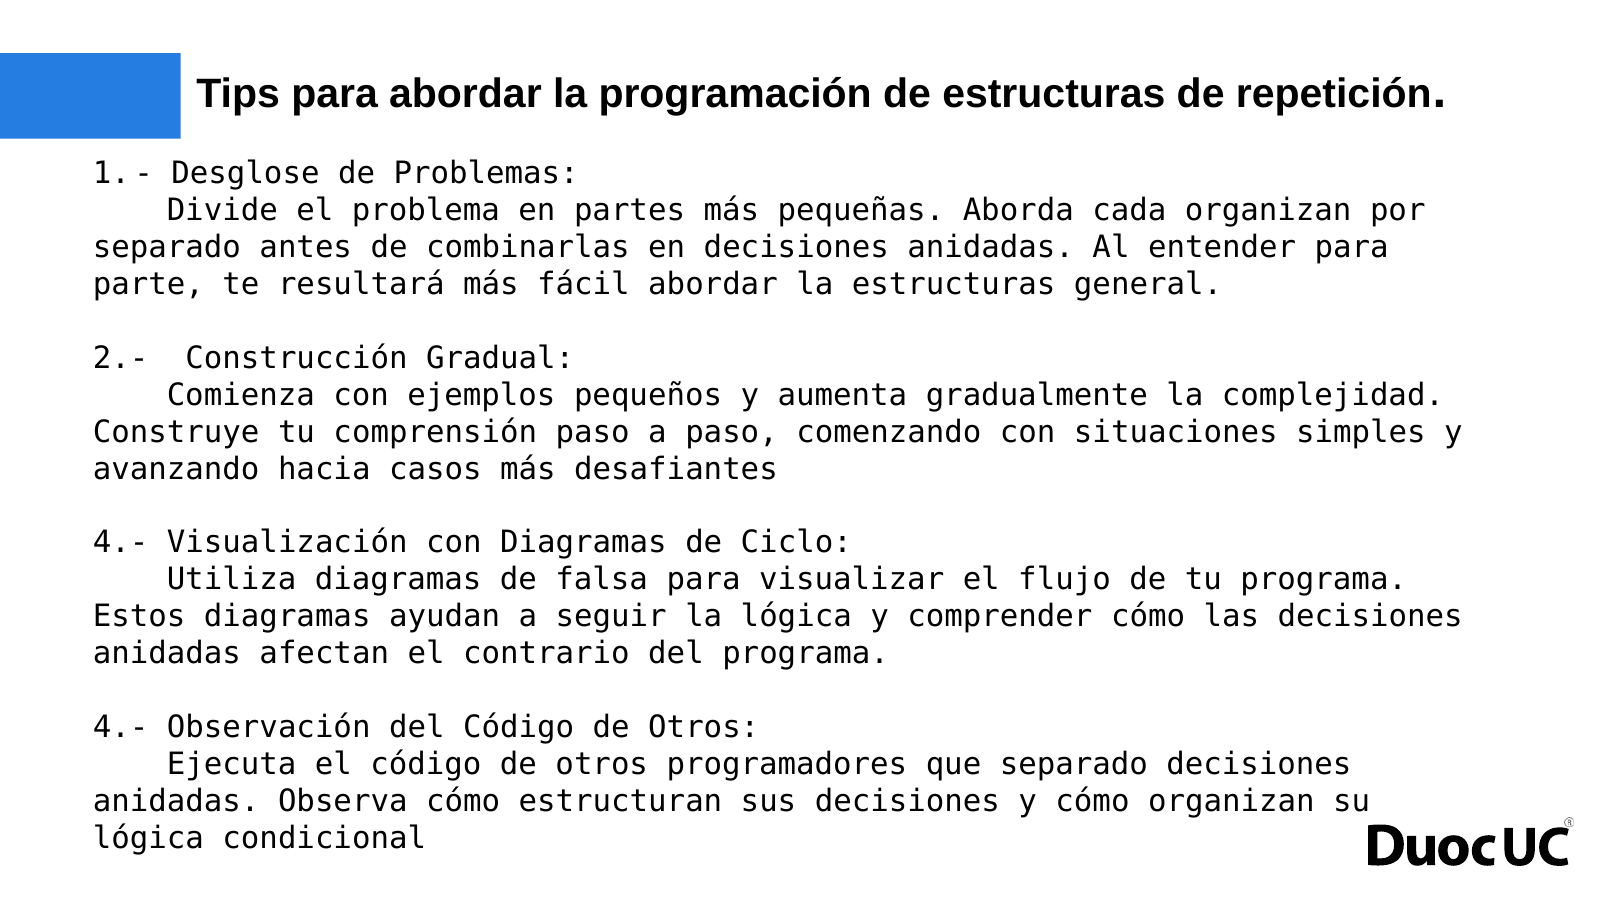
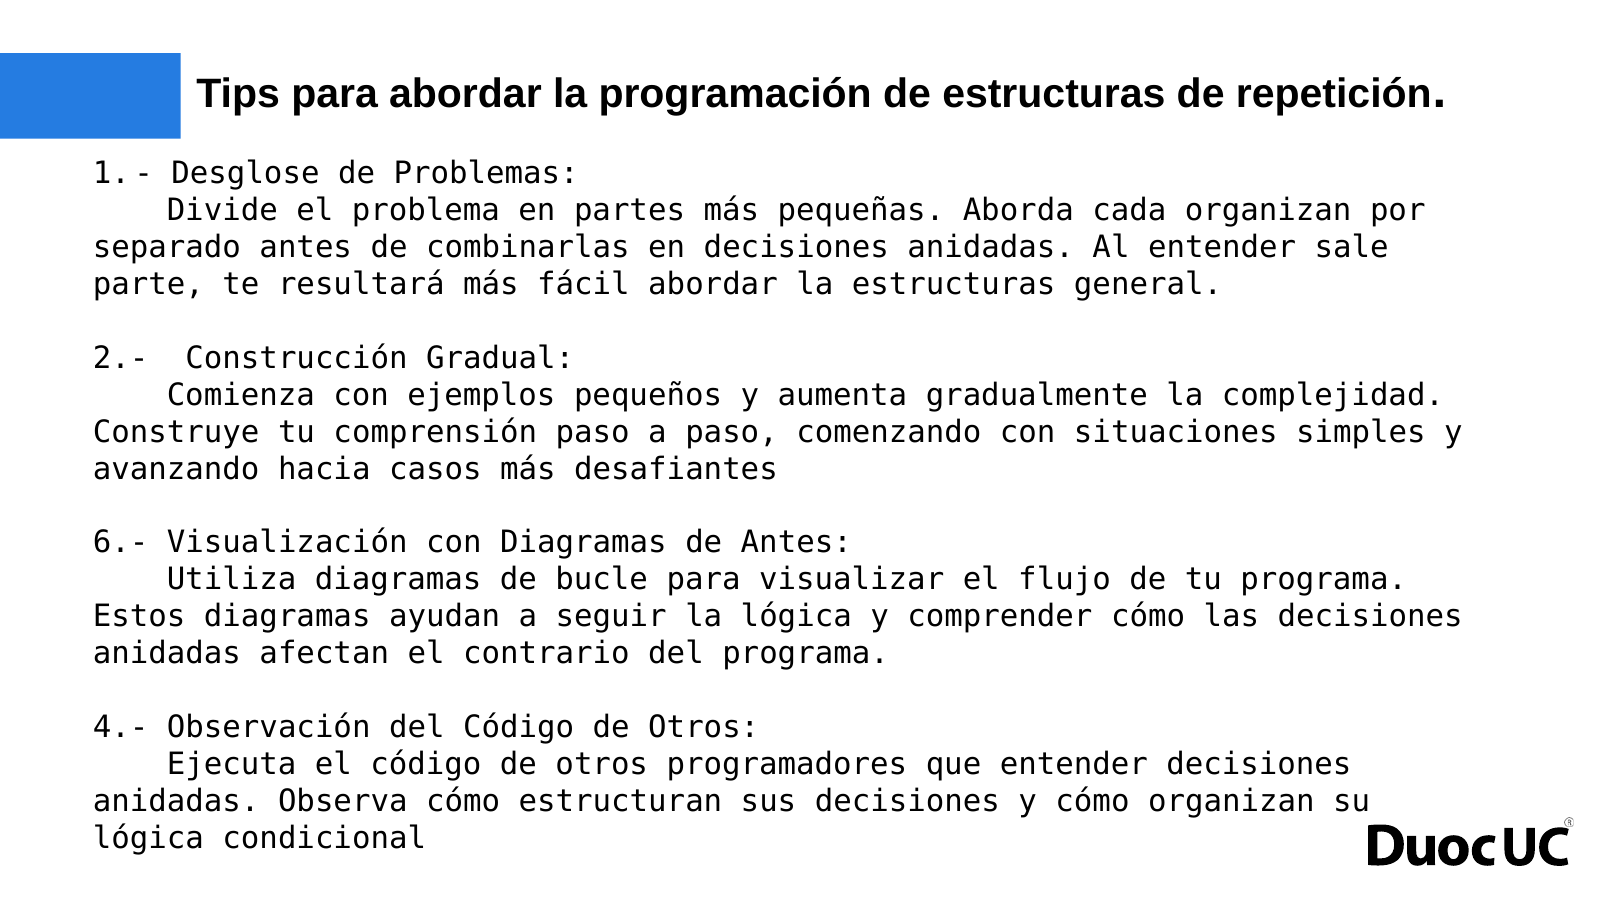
entender para: para -> sale (1352, 247)
4.-: 4.- -> 6.- (121, 543)
de Ciclo: Ciclo -> Antes (796, 543)
falsa: falsa -> bucle (602, 579)
que separado: separado -> entender (1074, 764)
